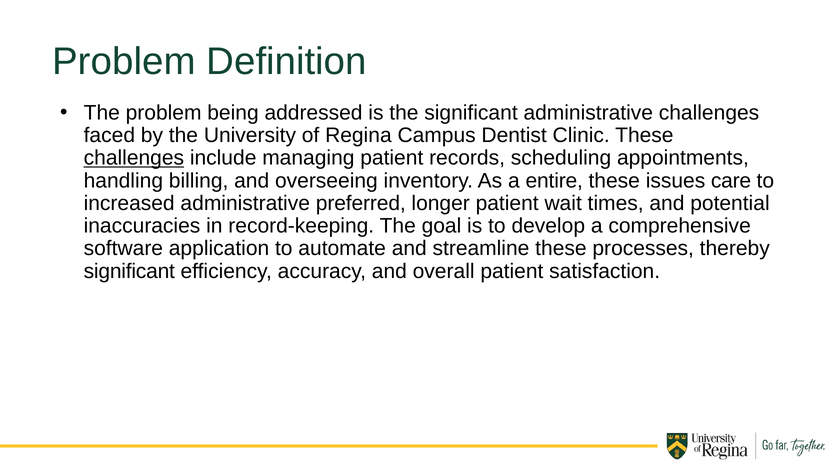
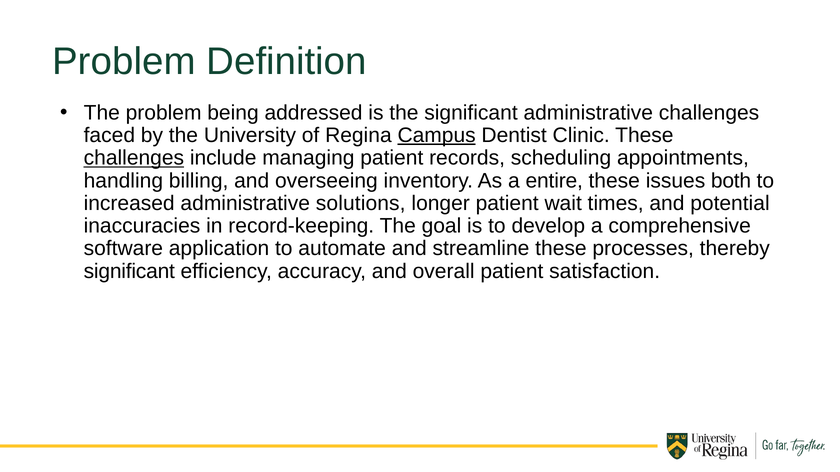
Campus underline: none -> present (437, 135)
care: care -> both (731, 181)
preferred: preferred -> solutions (361, 203)
